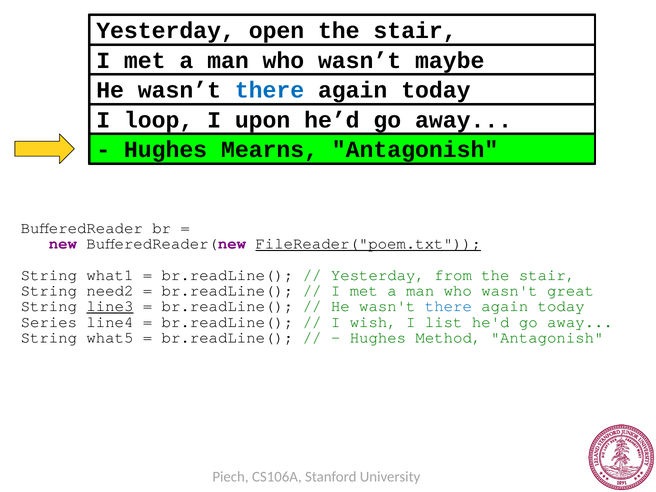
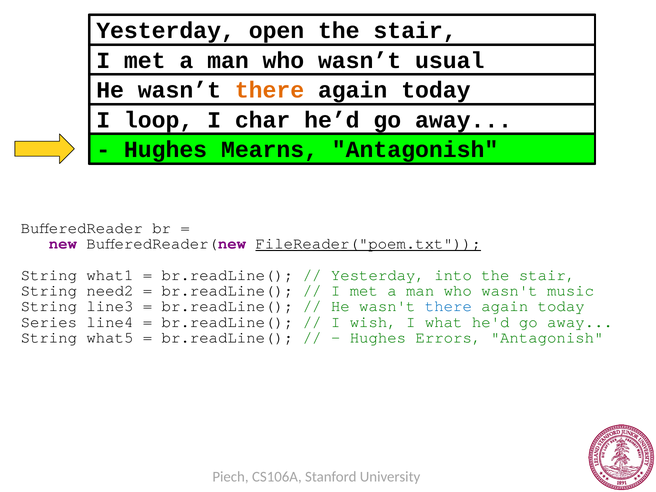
maybe: maybe -> usual (450, 60)
there colour: blue -> orange (270, 90)
upon: upon -> char (263, 120)
from: from -> into (453, 275)
great: great -> music (571, 291)
line3 underline: present -> none (110, 306)
list: list -> what (444, 322)
Method: Method -> Errors (448, 337)
